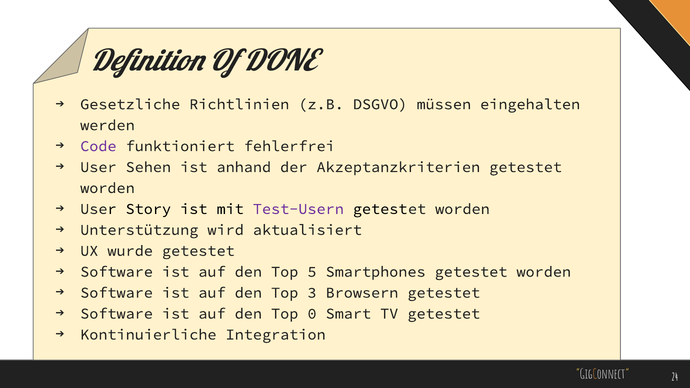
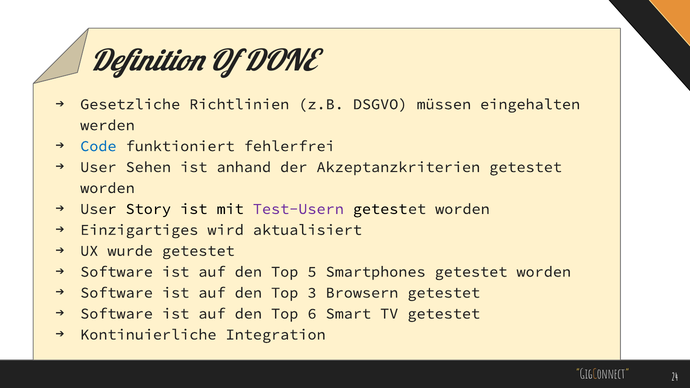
Code colour: purple -> blue (98, 146)
Unterstützung: Unterstützung -> Einzigartiges (139, 230)
0: 0 -> 6 (312, 314)
